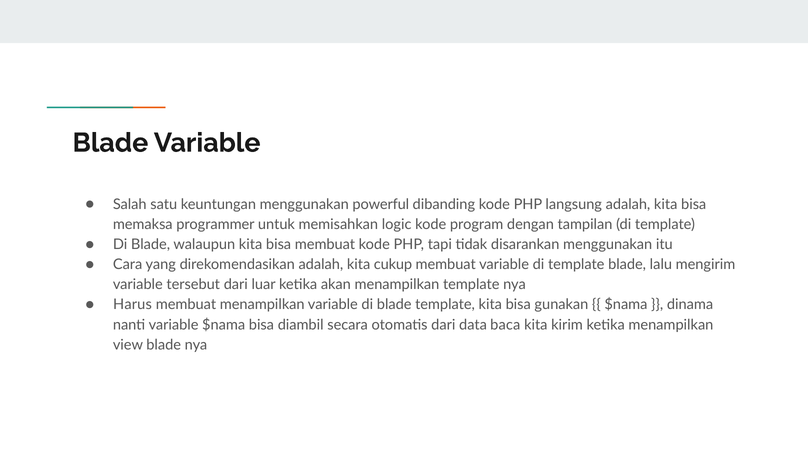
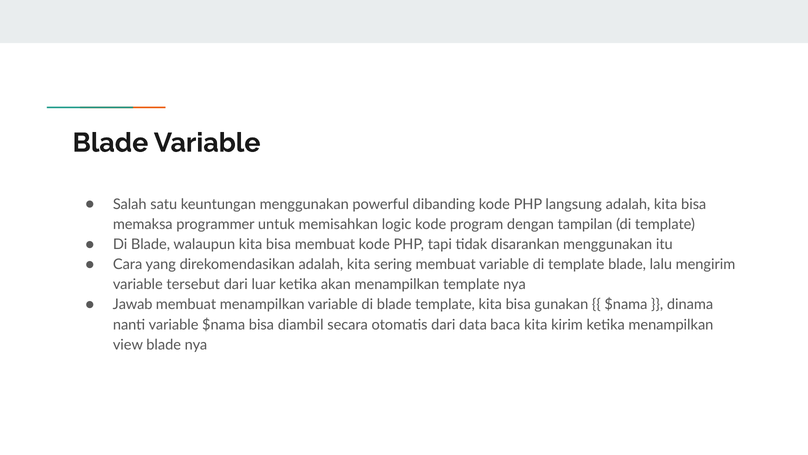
cukup: cukup -> sering (393, 264)
Harus: Harus -> Jawab (133, 304)
